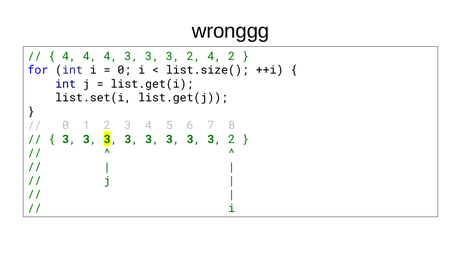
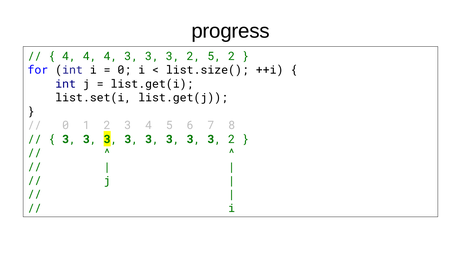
wronggg: wronggg -> progress (231, 31)
2 4: 4 -> 5 (214, 56)
